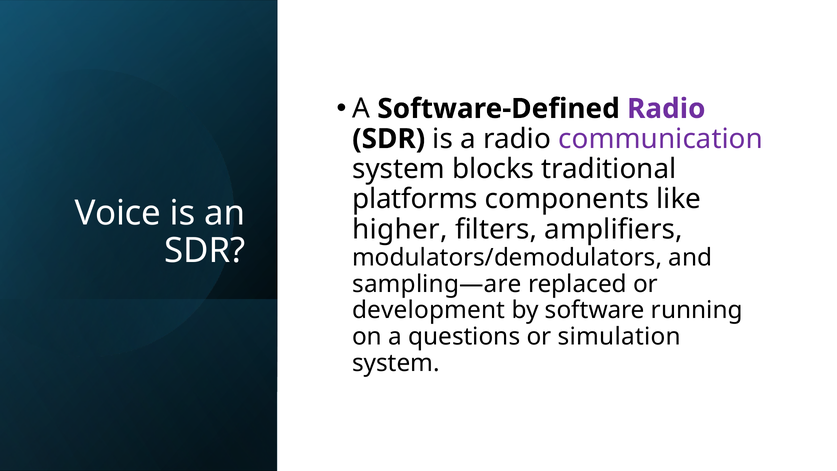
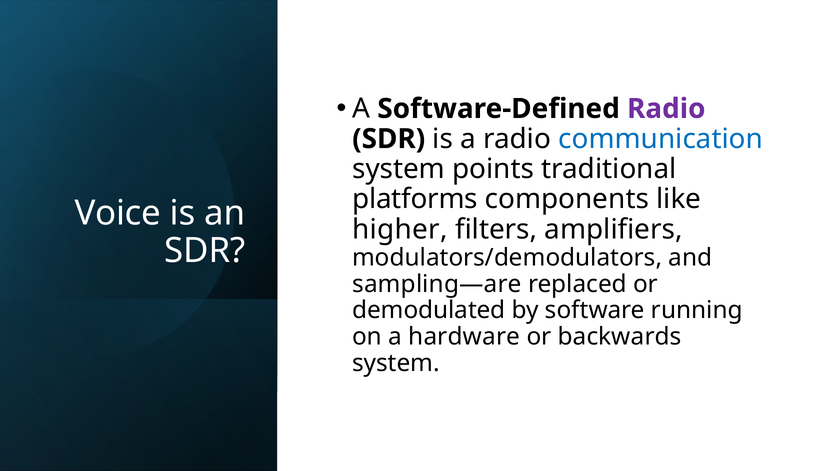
communication colour: purple -> blue (661, 139)
blocks: blocks -> points (493, 169)
development: development -> demodulated (429, 310)
questions: questions -> hardware (464, 336)
simulation: simulation -> backwards (620, 336)
